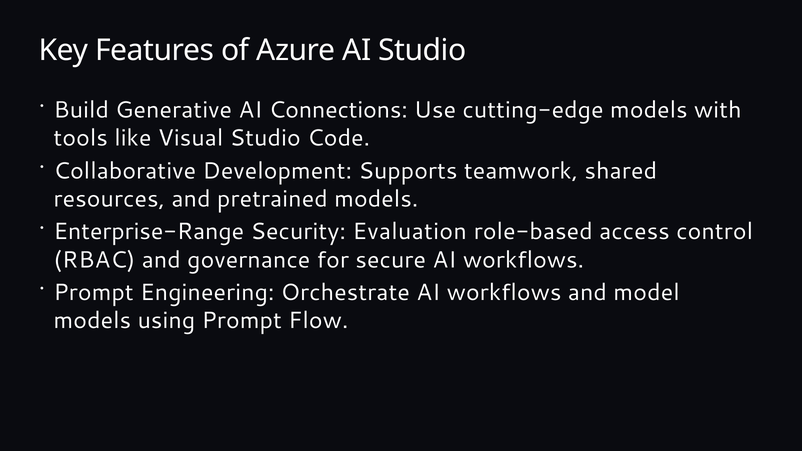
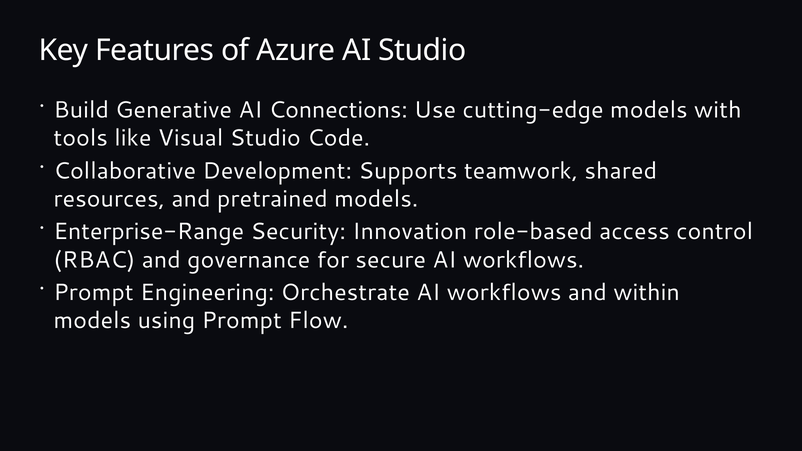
Evaluation: Evaluation -> Innovation (410, 232)
model: model -> within (647, 293)
